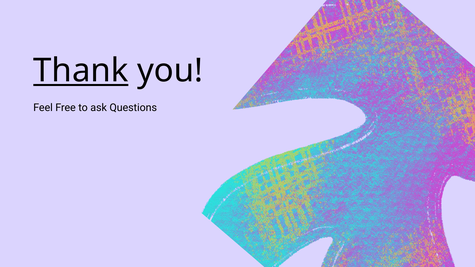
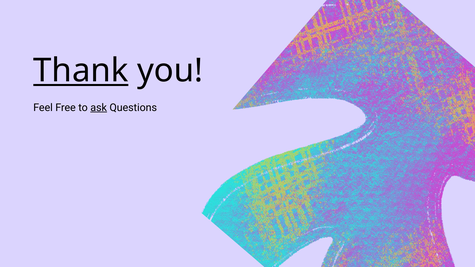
ask underline: none -> present (99, 108)
